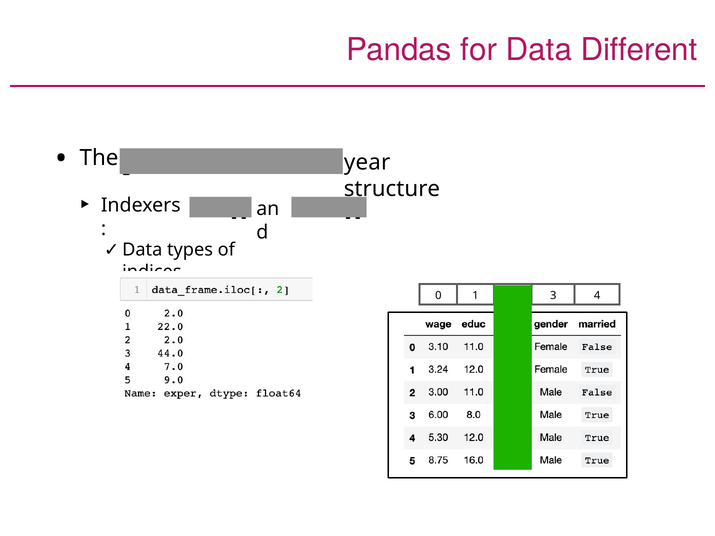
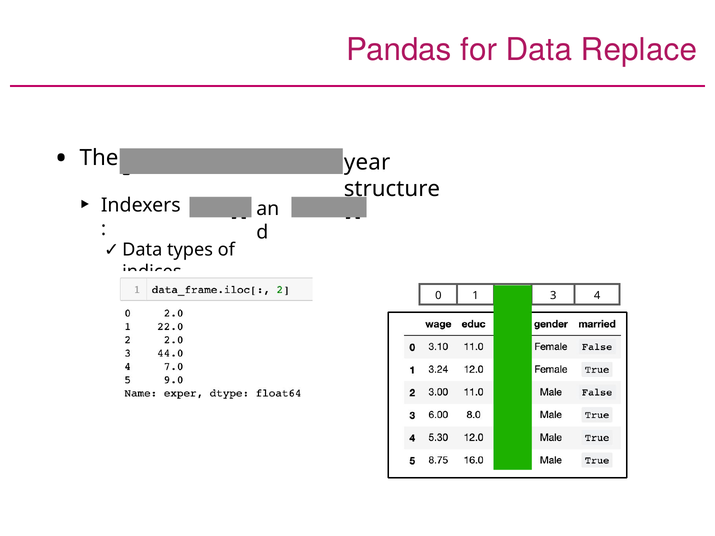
Different: Different -> Replace (639, 50)
